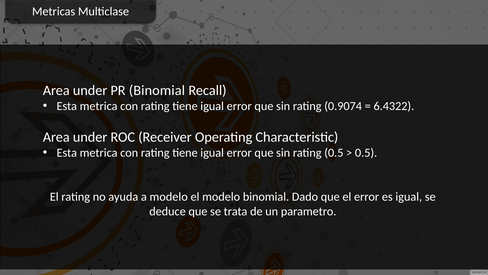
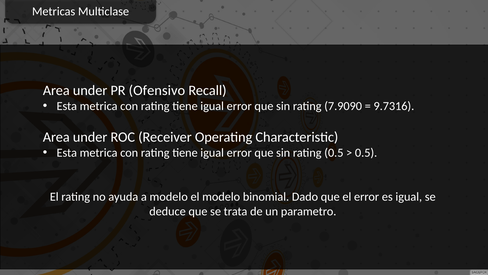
PR Binomial: Binomial -> Ofensivo (157, 90)
0.9074: 0.9074 -> 7.9090 (343, 106)
6.4322: 6.4322 -> 9.7316 (394, 106)
